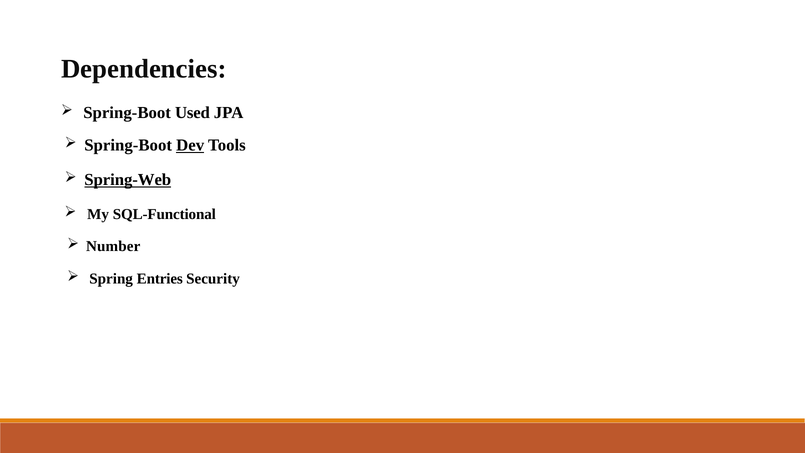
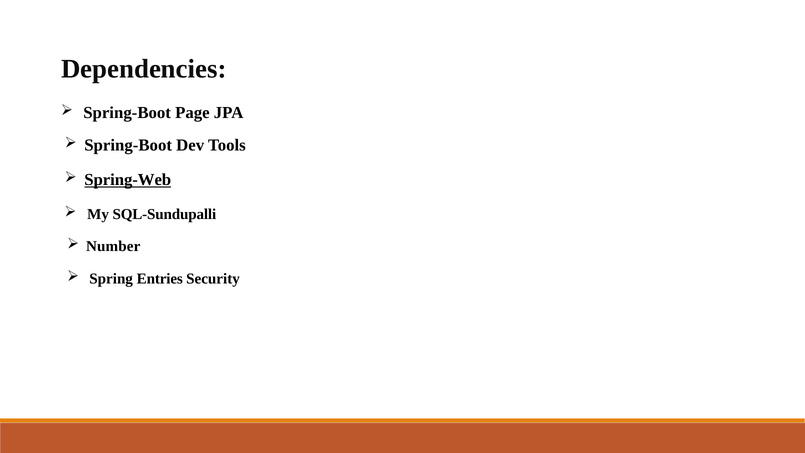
Used: Used -> Page (192, 113)
Dev underline: present -> none (190, 145)
SQL-Functional: SQL-Functional -> SQL-Sundupalli (164, 214)
